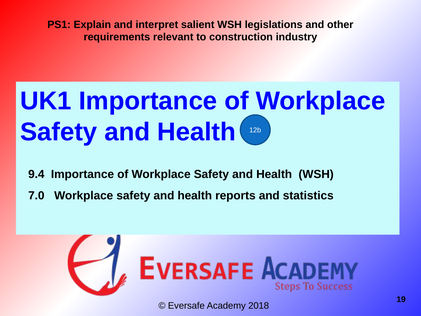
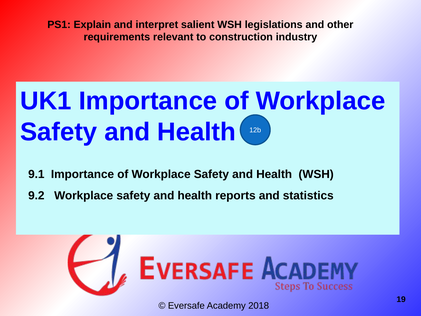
9.4: 9.4 -> 9.1 (36, 174)
7.0: 7.0 -> 9.2 (36, 195)
